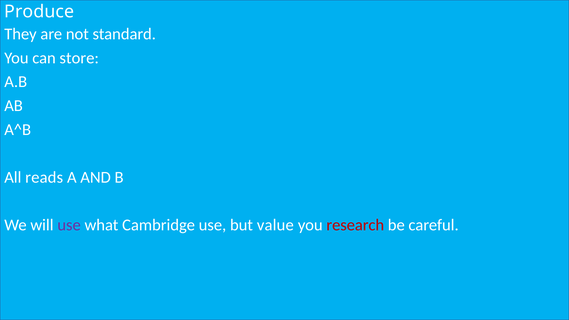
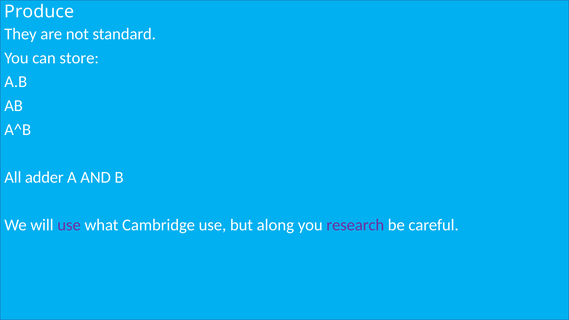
reads: reads -> adder (44, 177)
value: value -> along (275, 225)
research colour: red -> purple (355, 225)
